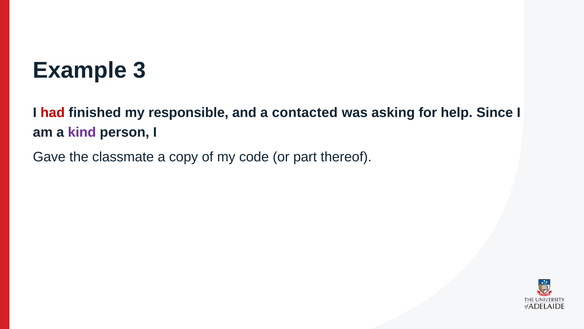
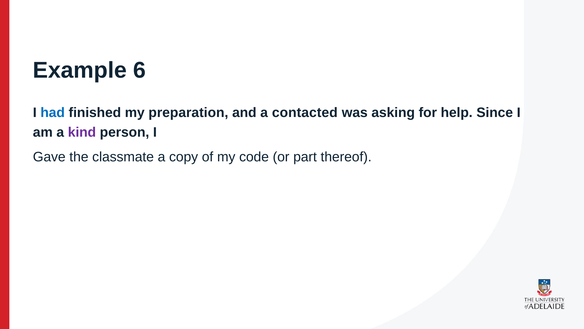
3: 3 -> 6 (139, 70)
had colour: red -> blue (53, 113)
responsible: responsible -> preparation (188, 113)
